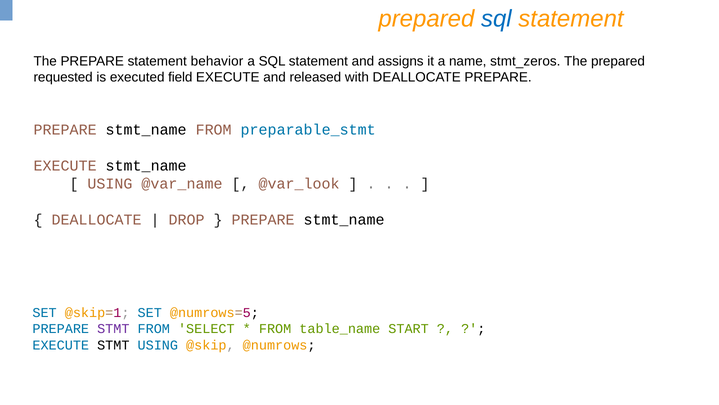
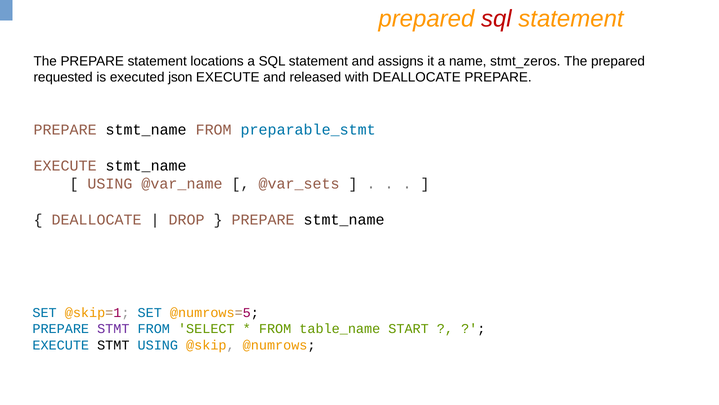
sql colour: blue -> red (496, 19)
behavior: behavior -> locations (217, 61)
field: field -> json (180, 77)
@var_look: @var_look -> @var_sets (299, 183)
